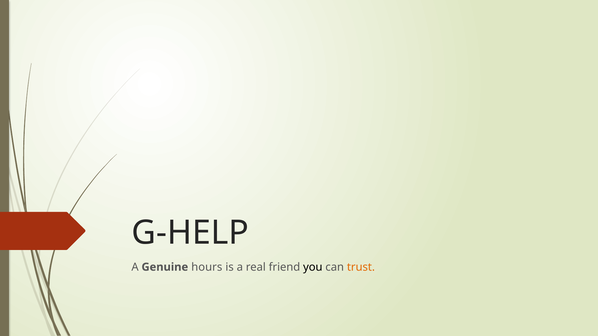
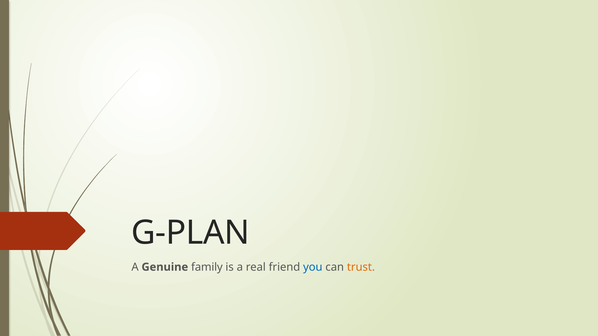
G-HELP: G-HELP -> G-PLAN (190, 233)
hours: hours -> family (207, 267)
you colour: black -> blue (313, 267)
